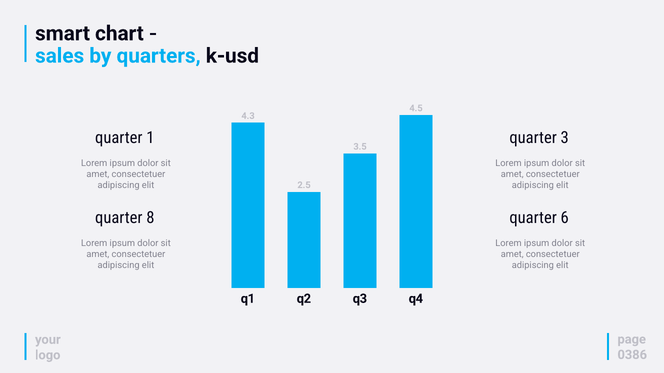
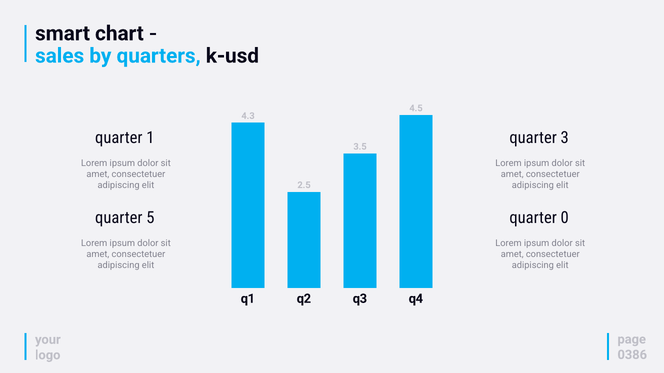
8: 8 -> 5 (150, 218)
6: 6 -> 0 (565, 218)
